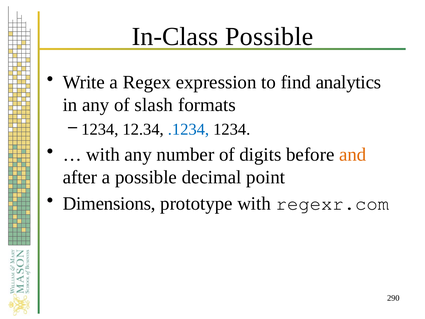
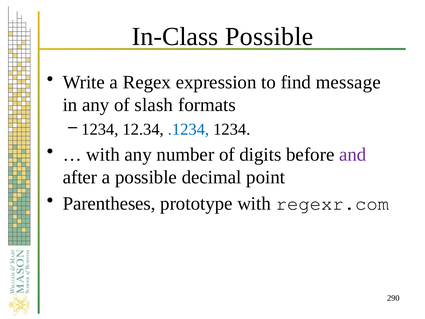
analytics: analytics -> message (348, 82)
and colour: orange -> purple (353, 154)
Dimensions: Dimensions -> Parentheses (109, 203)
